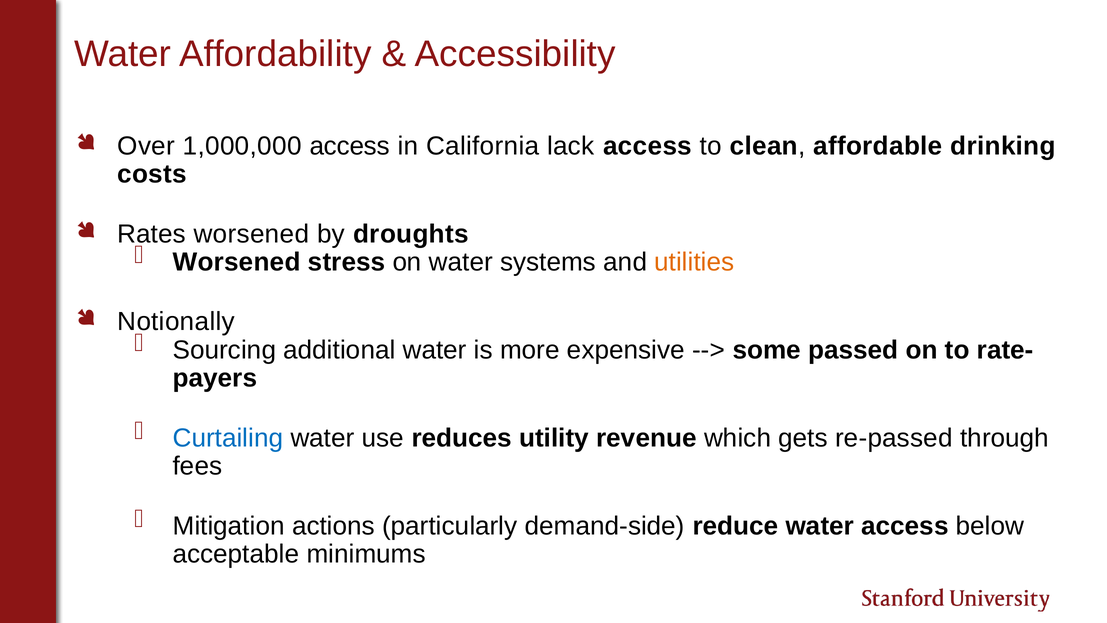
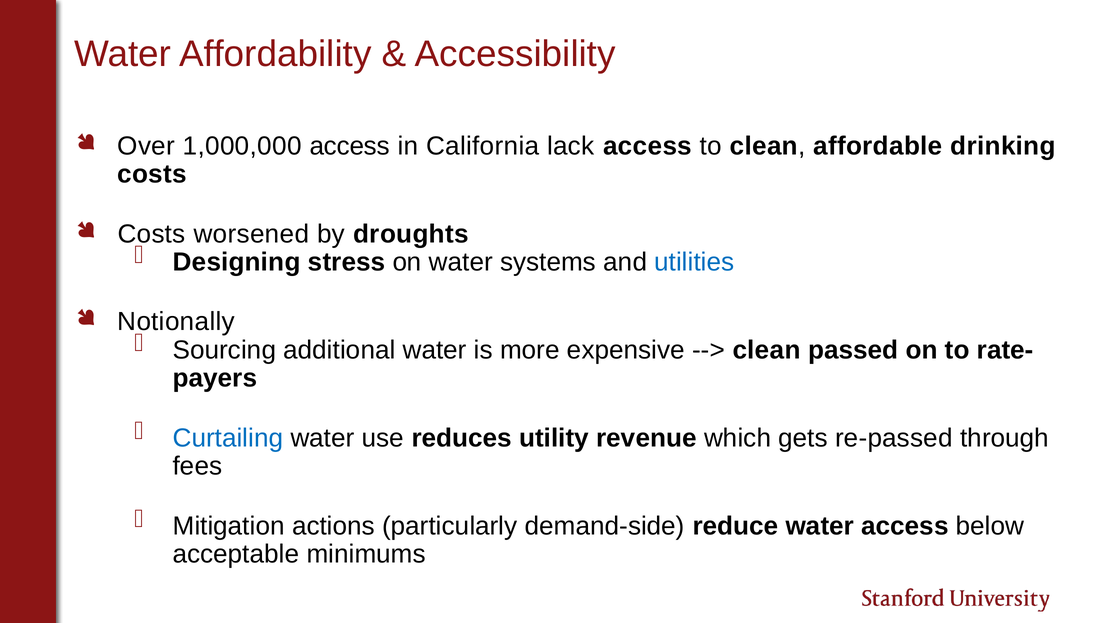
Rates: Rates -> Costs (152, 234)
Worsened: Worsened -> Designing (237, 262)
utilities colour: orange -> blue (694, 262)
some: some -> clean (767, 350)
